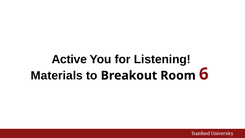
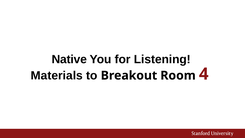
Active: Active -> Native (69, 59)
6: 6 -> 4 (204, 74)
